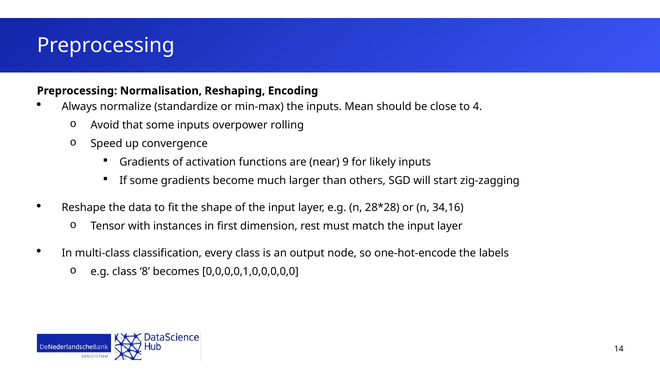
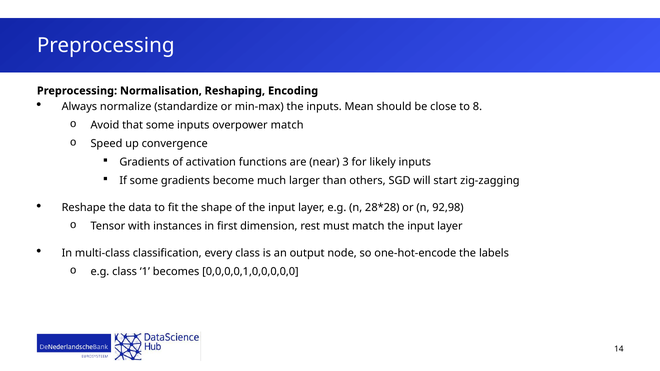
4: 4 -> 8 (477, 107)
overpower rolling: rolling -> match (287, 125)
9: 9 -> 3 (346, 162)
34,16: 34,16 -> 92,98 (448, 208)
8: 8 -> 1 (145, 272)
